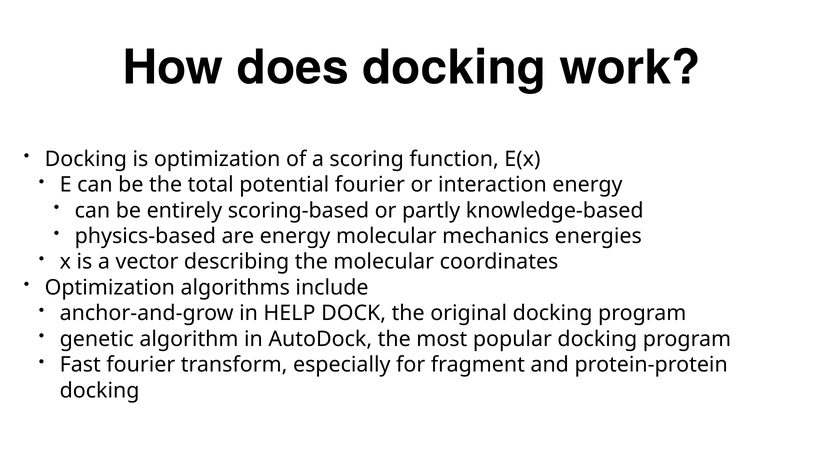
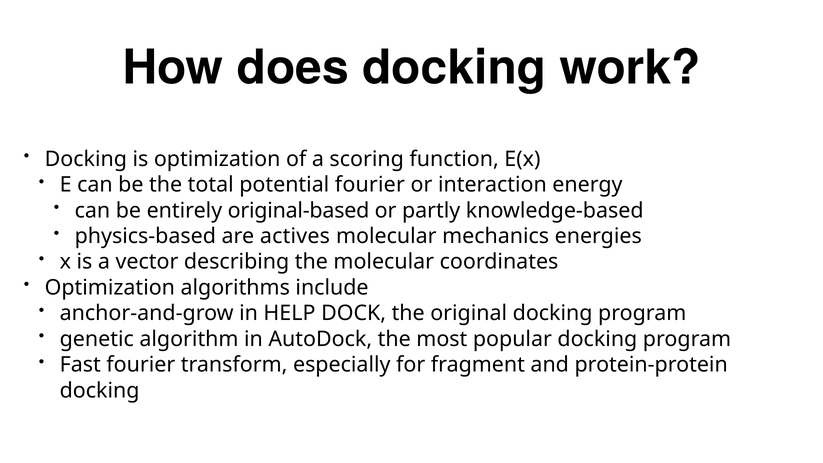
scoring-based: scoring-based -> original-based (299, 210)
are energy: energy -> actives (295, 236)
